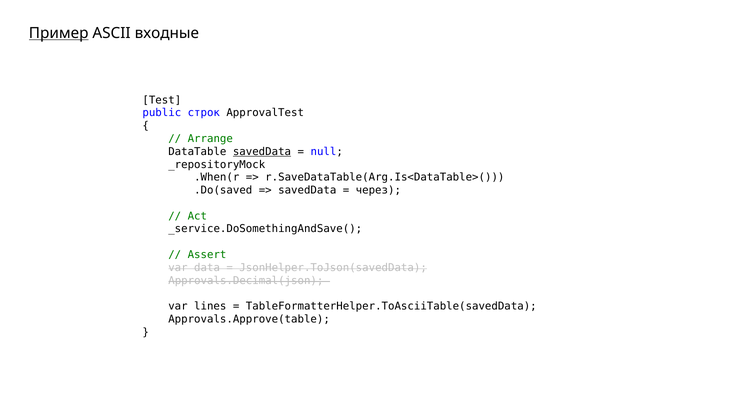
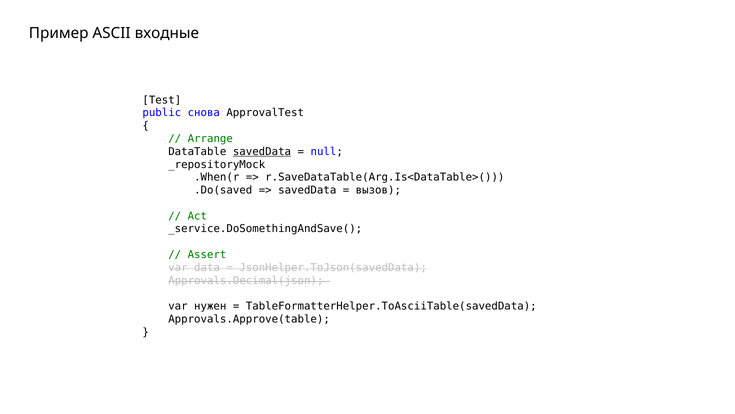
Пример underline: present -> none (59, 33)
строк: строк -> снова (204, 113)
через: через -> вызов (378, 190)
lines: lines -> нужен (210, 306)
